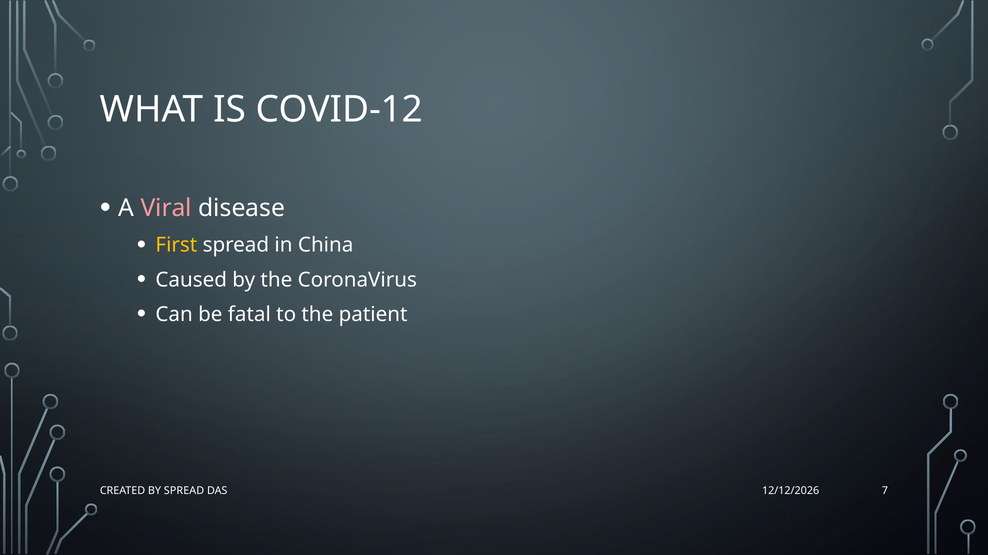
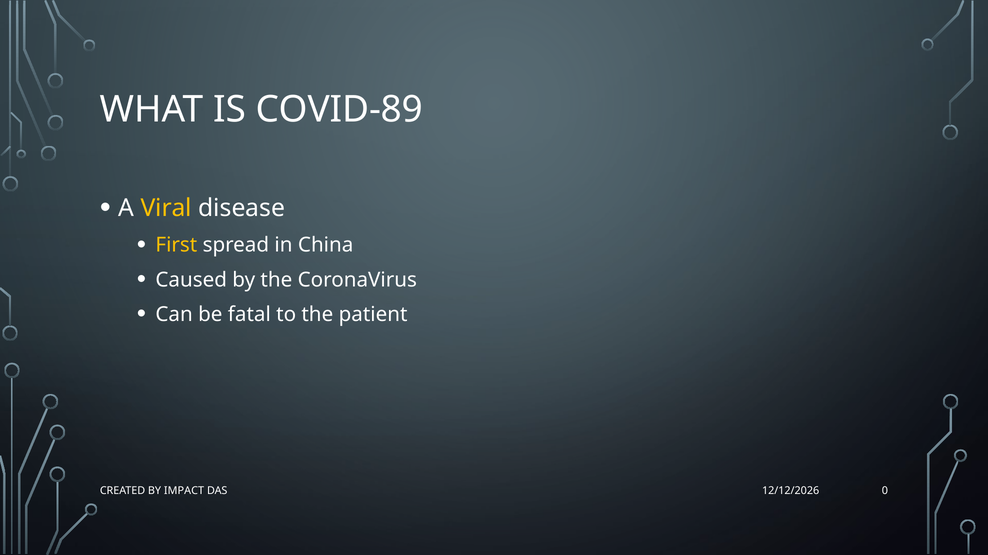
COVID-12: COVID-12 -> COVID-89 (339, 110)
Viral colour: pink -> yellow (166, 208)
BY SPREAD: SPREAD -> IMPACT (184, 491)
7: 7 -> 0 (885, 491)
